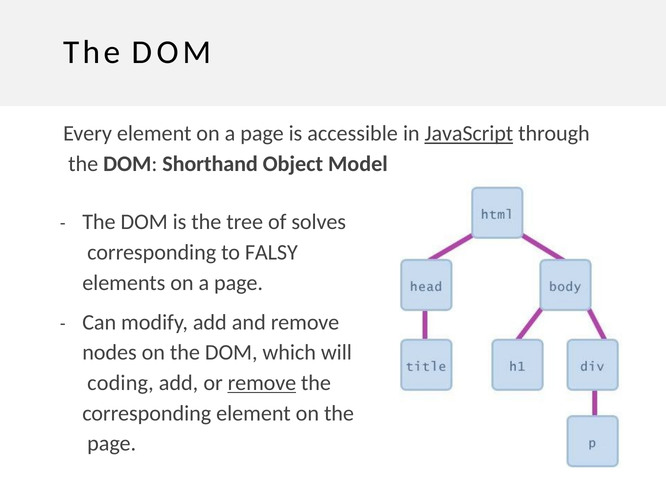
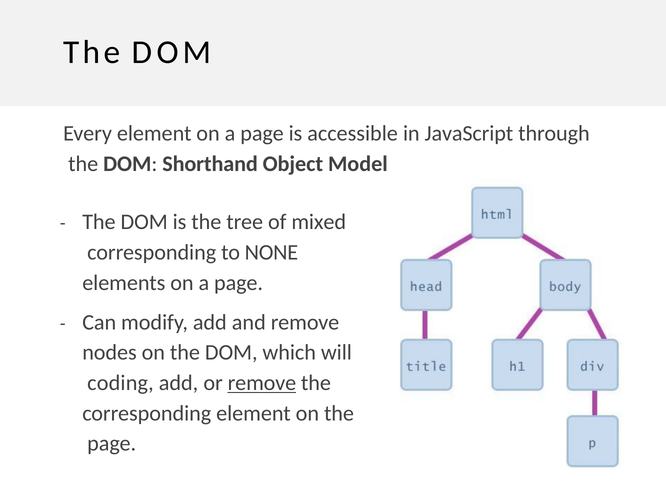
JavaScript underline: present -> none (469, 134)
solves: solves -> mixed (319, 222)
FALSY: FALSY -> NONE (271, 253)
